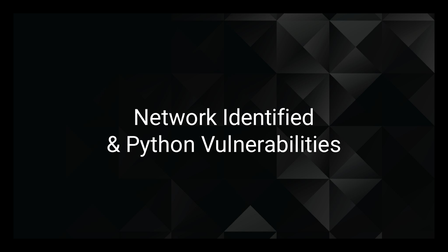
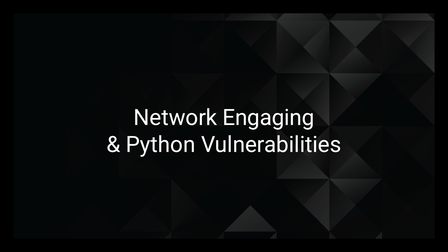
Identified: Identified -> Engaging (268, 118)
